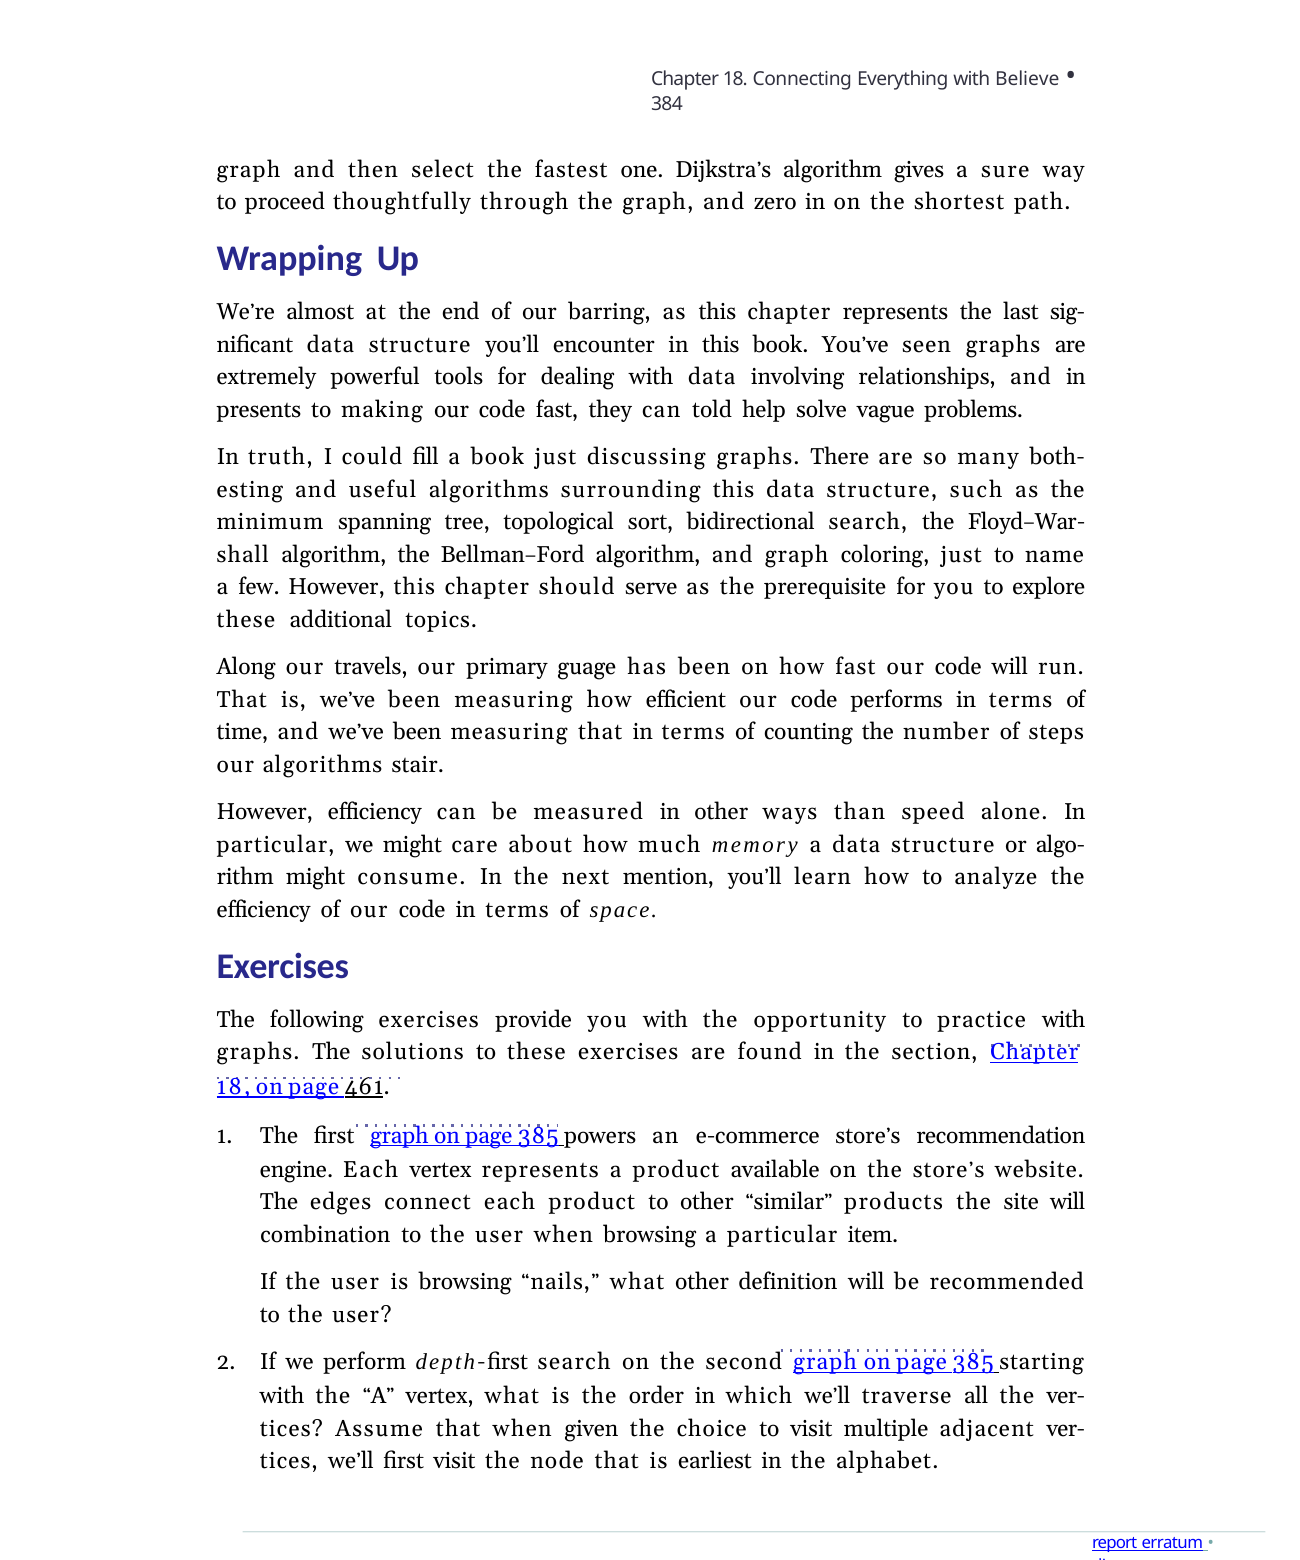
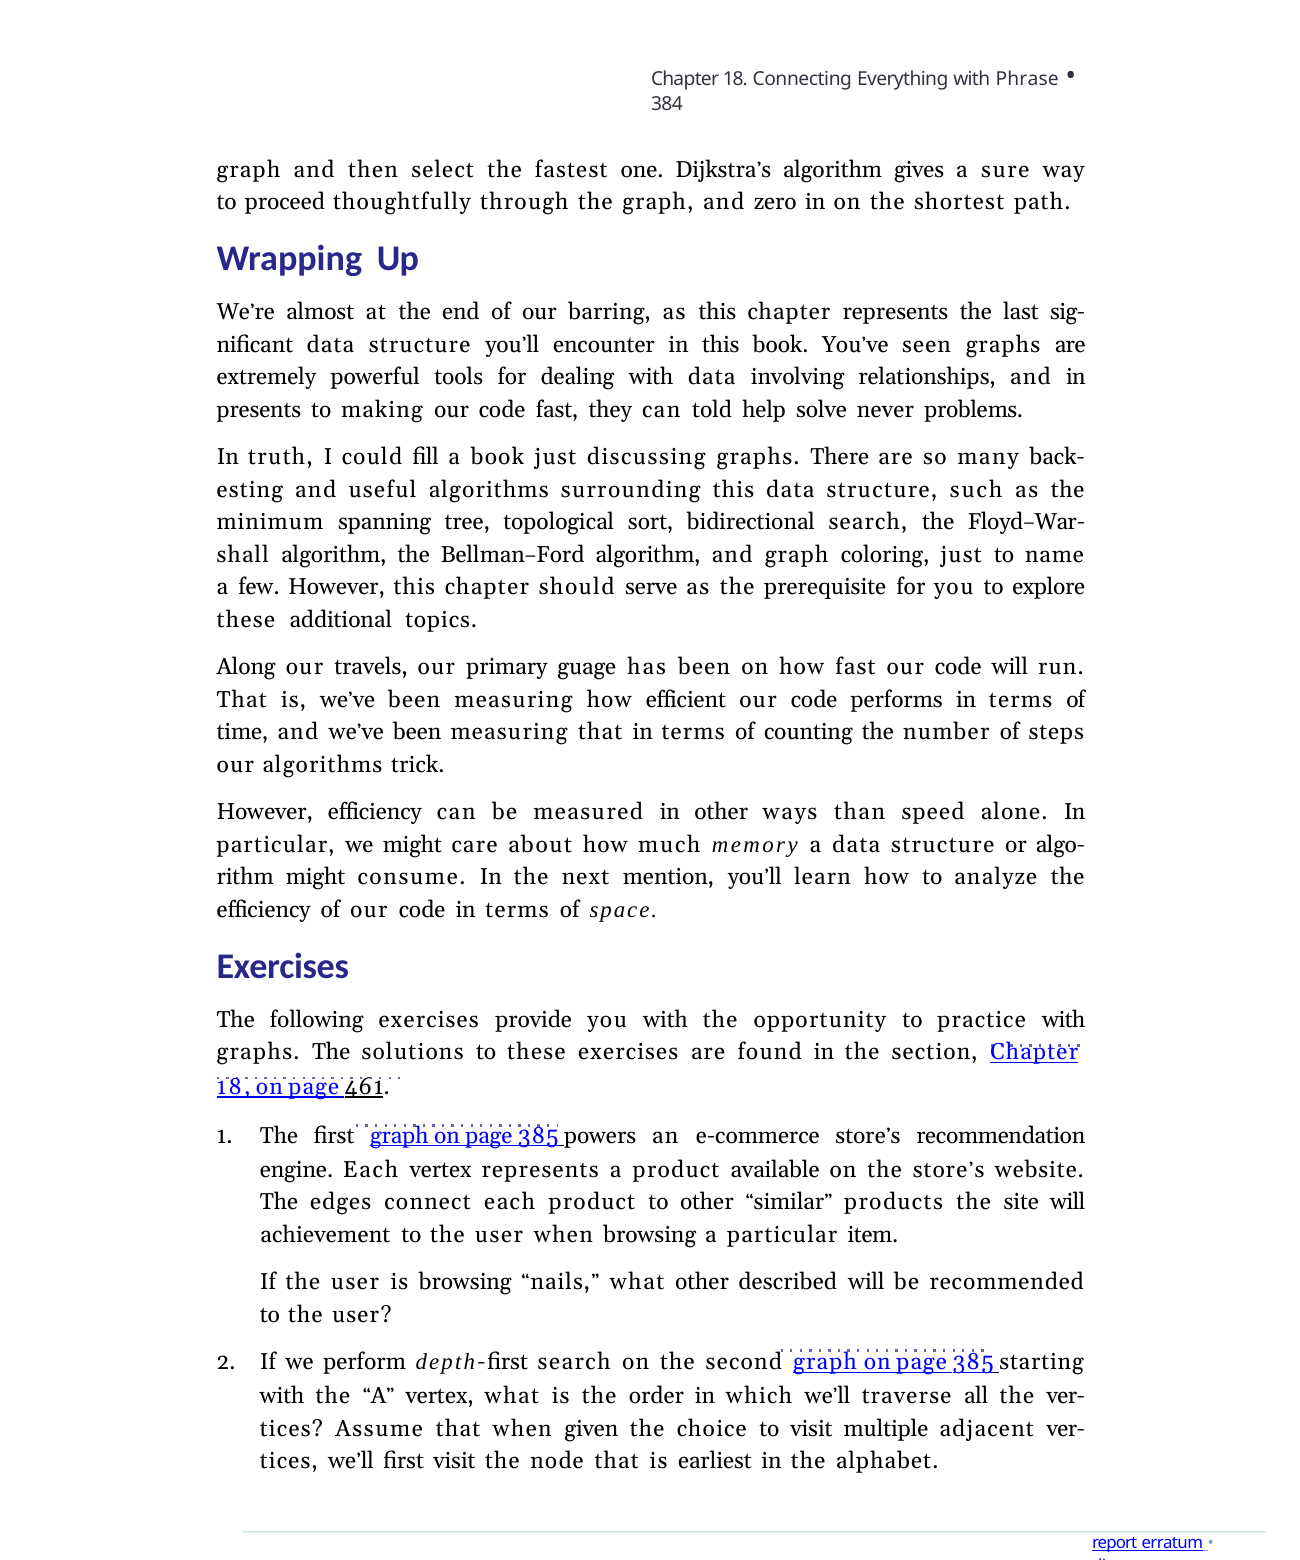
Believe: Believe -> Phrase (1027, 79)
vague: vague -> never (885, 410)
both-: both- -> back- (1057, 457)
stair: stair -> trick (418, 765)
combination: combination -> achievement (325, 1235)
definition: definition -> described (788, 1282)
